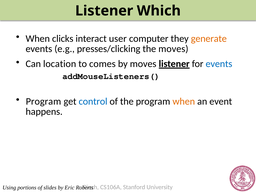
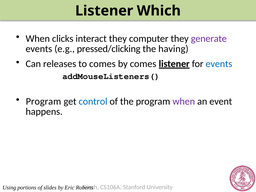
interact user: user -> they (118, 39)
generate colour: orange -> purple (209, 39)
presses/clicking: presses/clicking -> pressed/clicking (109, 49)
the moves: moves -> having (173, 49)
location: location -> releases (60, 64)
by moves: moves -> comes (143, 64)
when colour: orange -> purple (184, 101)
